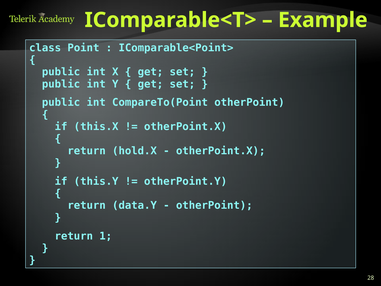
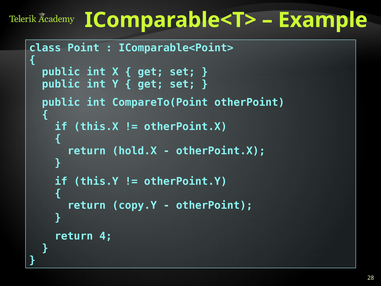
data.Y: data.Y -> copy.Y (134, 205)
1: 1 -> 4 (106, 236)
